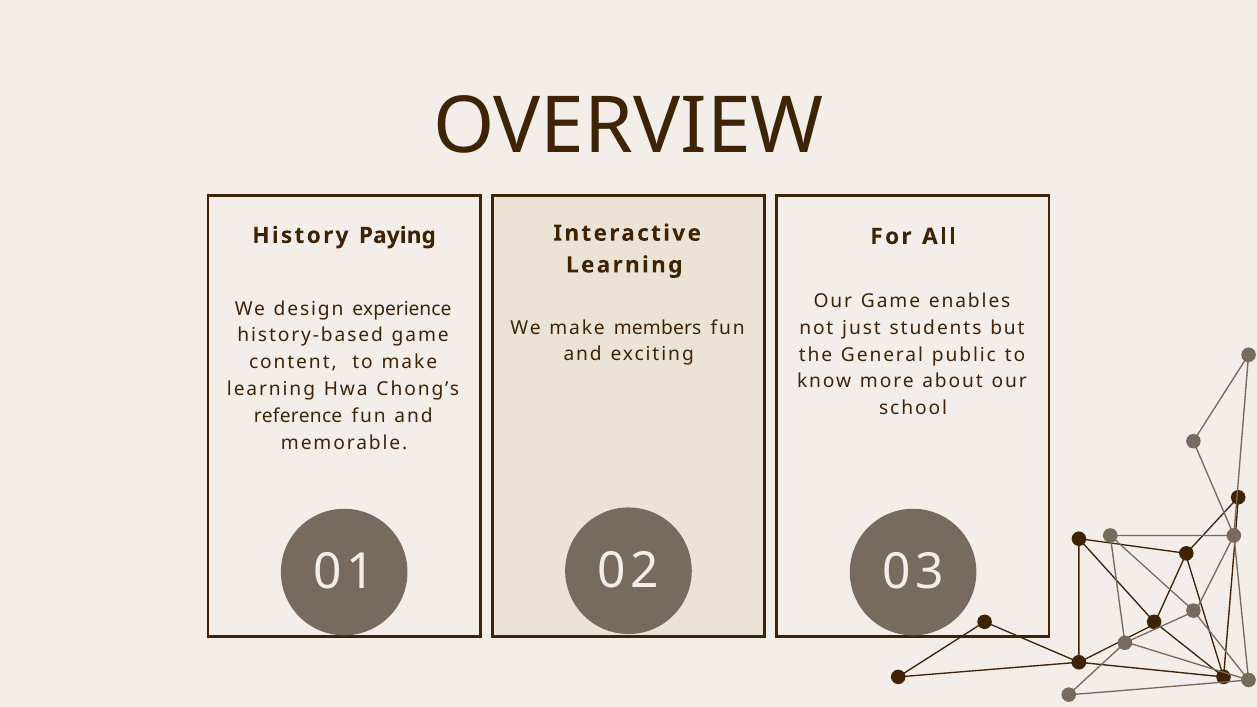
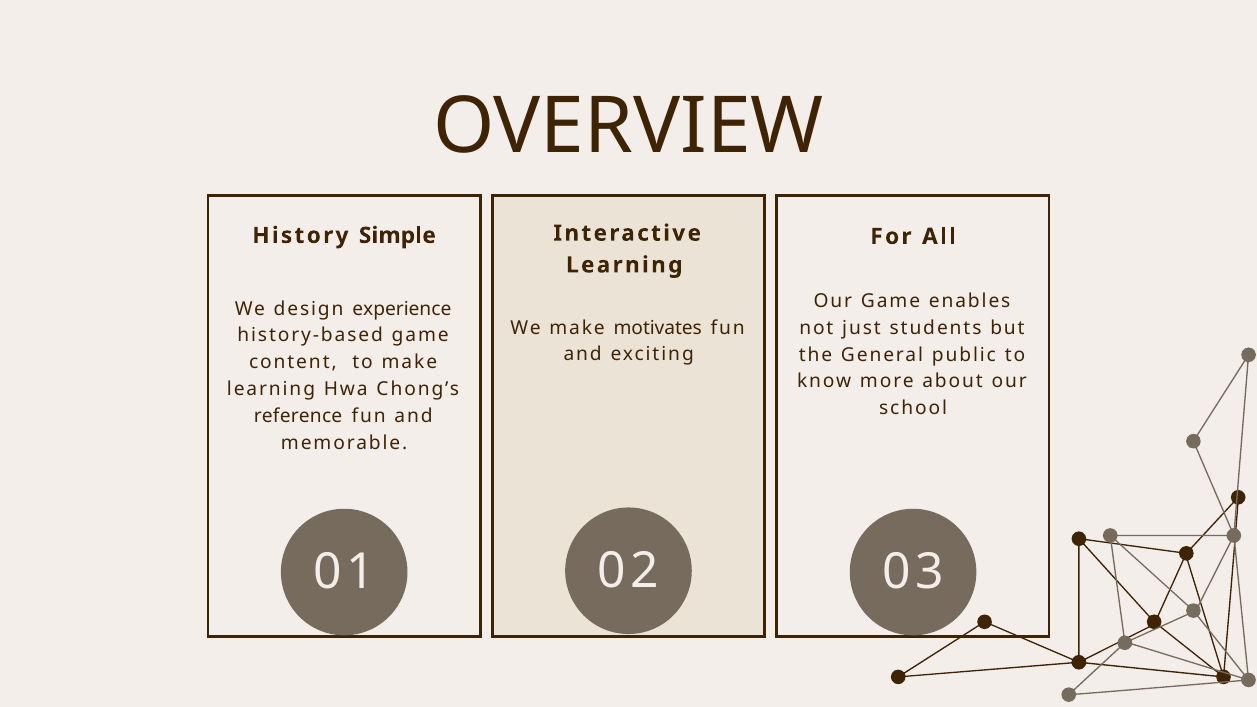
Paying: Paying -> Simple (397, 236)
members: members -> motivates (658, 328)
